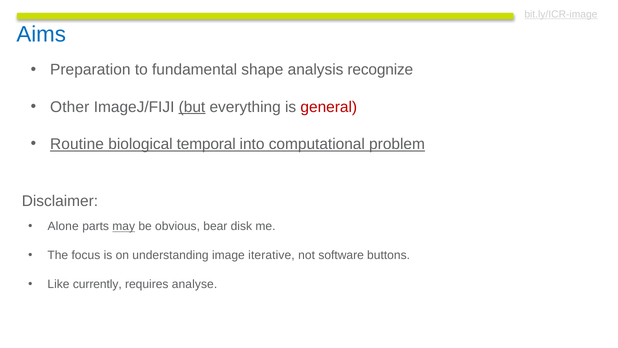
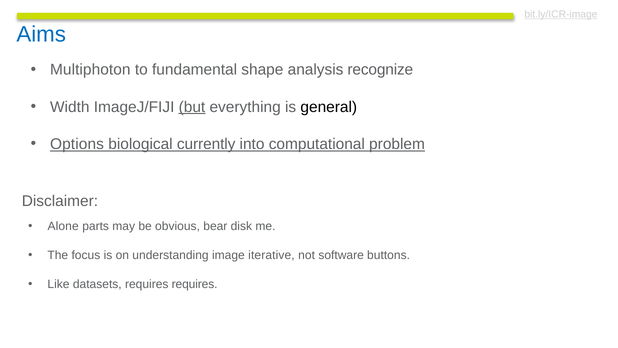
Preparation: Preparation -> Multiphoton (90, 70)
Other: Other -> Width (70, 107)
general colour: red -> black (329, 107)
Routine: Routine -> Options (77, 144)
temporal: temporal -> currently (206, 144)
may underline: present -> none (124, 226)
currently: currently -> datasets (97, 284)
requires analyse: analyse -> requires (195, 284)
